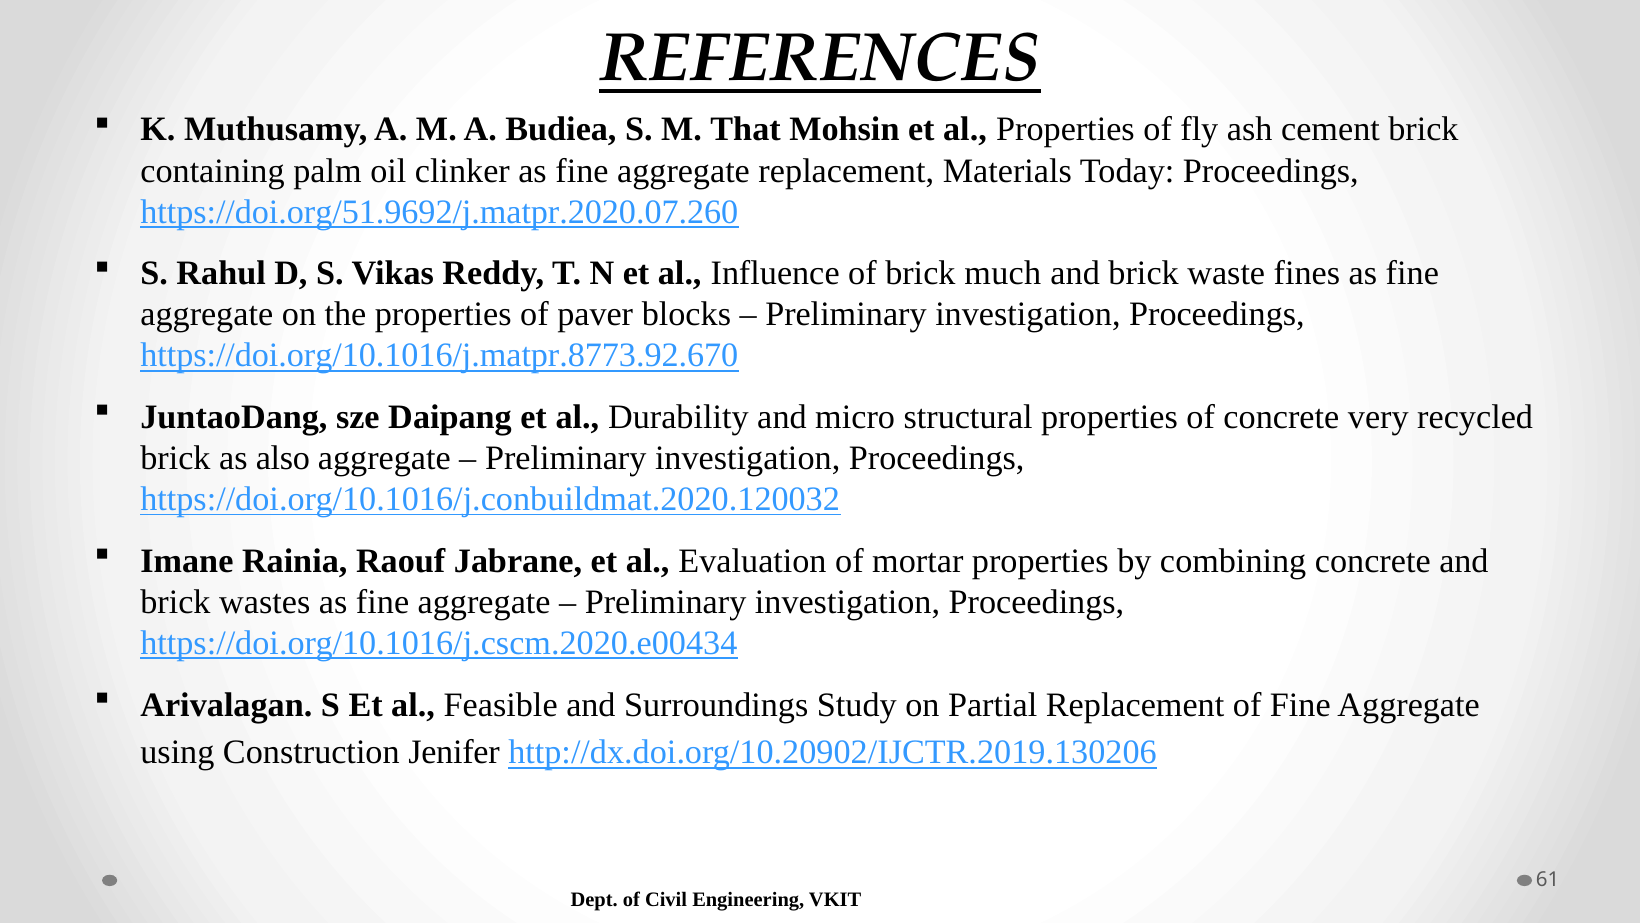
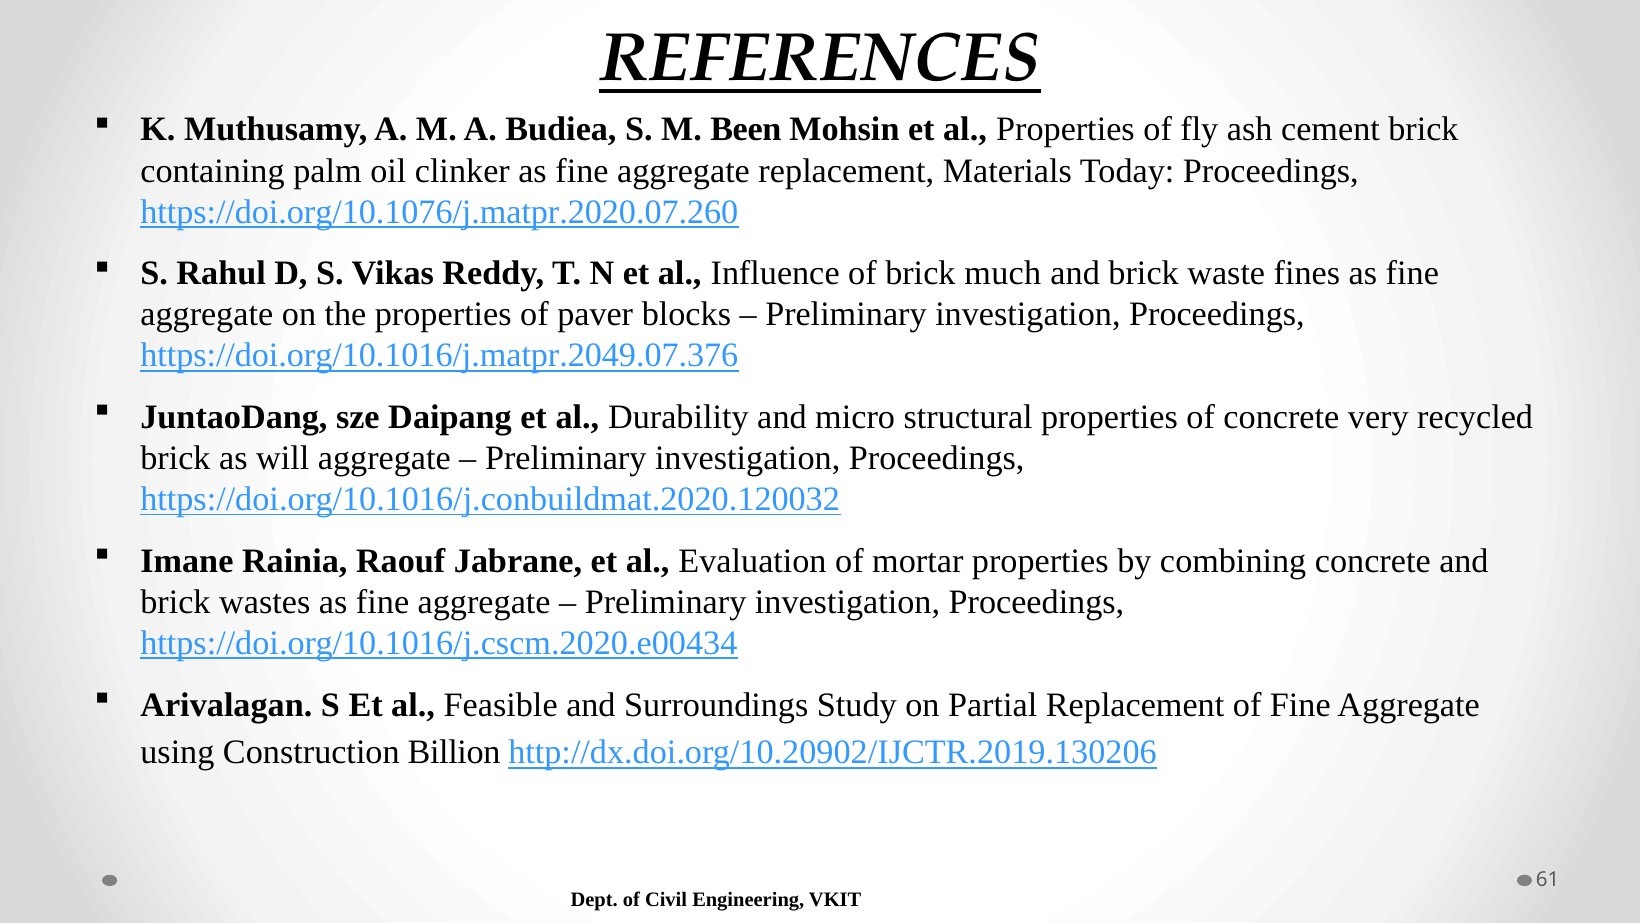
That: That -> Been (746, 130)
https://doi.org/51.9692/j.matpr.2020.07.260: https://doi.org/51.9692/j.matpr.2020.07.260 -> https://doi.org/10.1076/j.matpr.2020.07.260 (439, 212)
https://doi.org/10.1016/j.matpr.8773.92.670: https://doi.org/10.1016/j.matpr.8773.92.670 -> https://doi.org/10.1016/j.matpr.2049.07.376 (439, 355)
also: also -> will (283, 458)
Jenifer: Jenifer -> Billion (454, 752)
